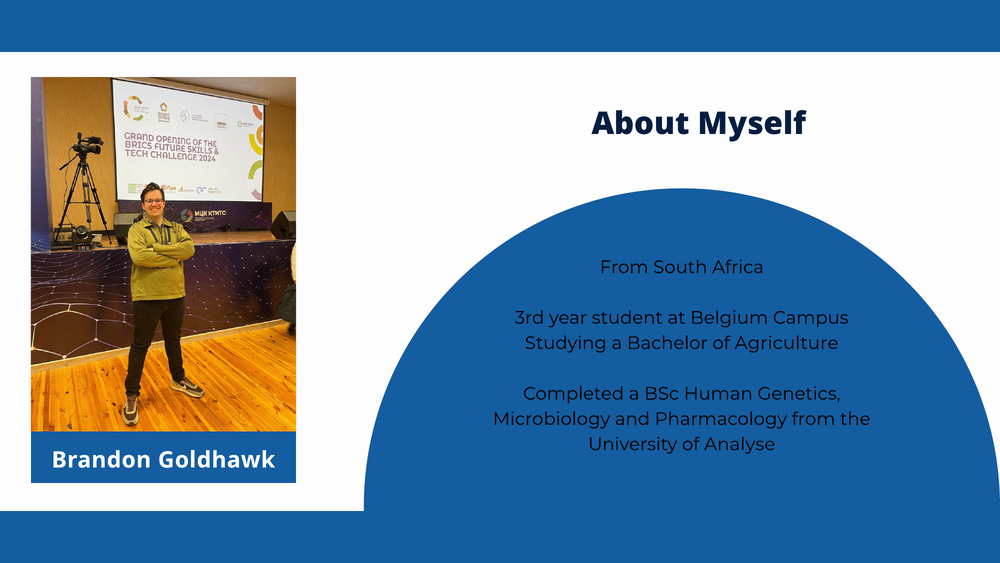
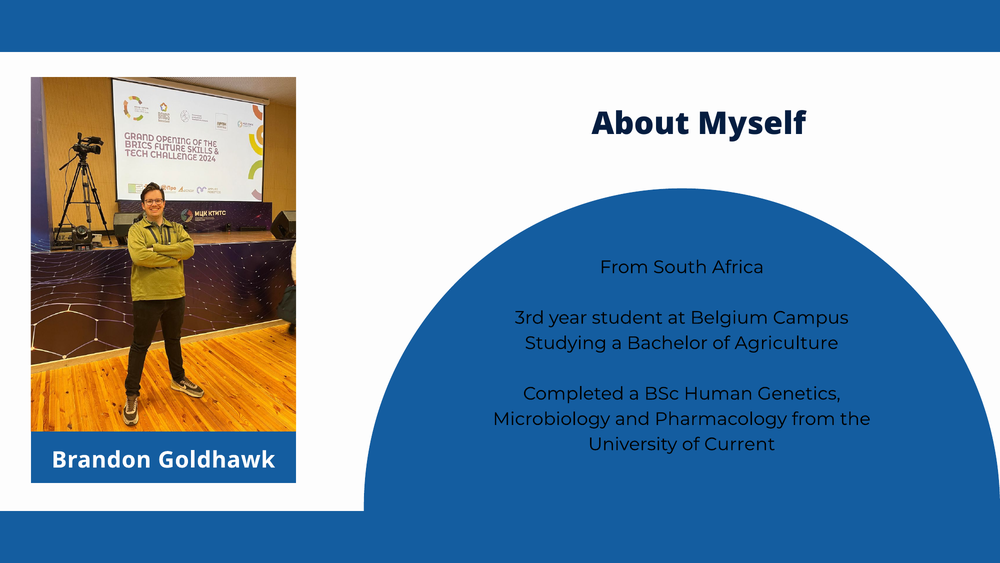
Analyse: Analyse -> Current (740, 444)
